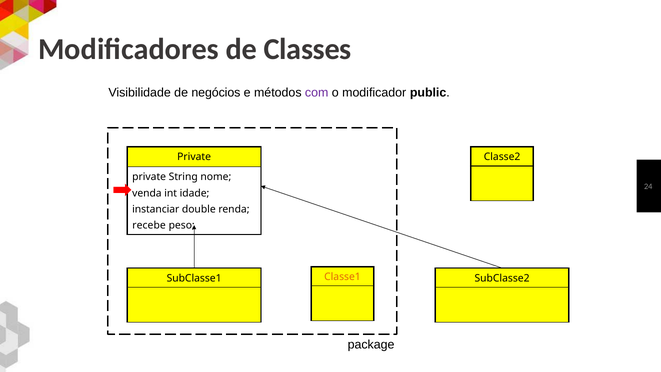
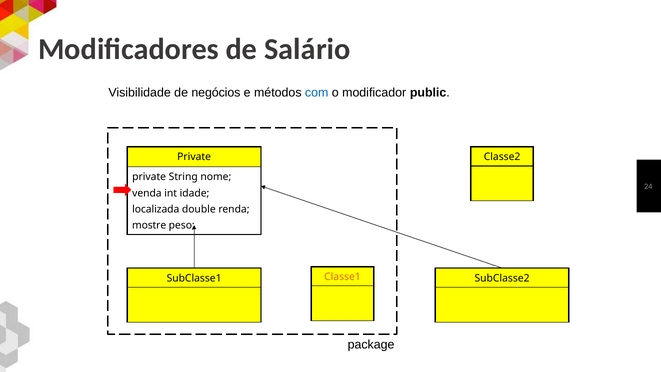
Classes: Classes -> Salário (307, 49)
com colour: purple -> blue (317, 93)
instanciar: instanciar -> localizada (156, 209)
recebe: recebe -> mostre (149, 225)
